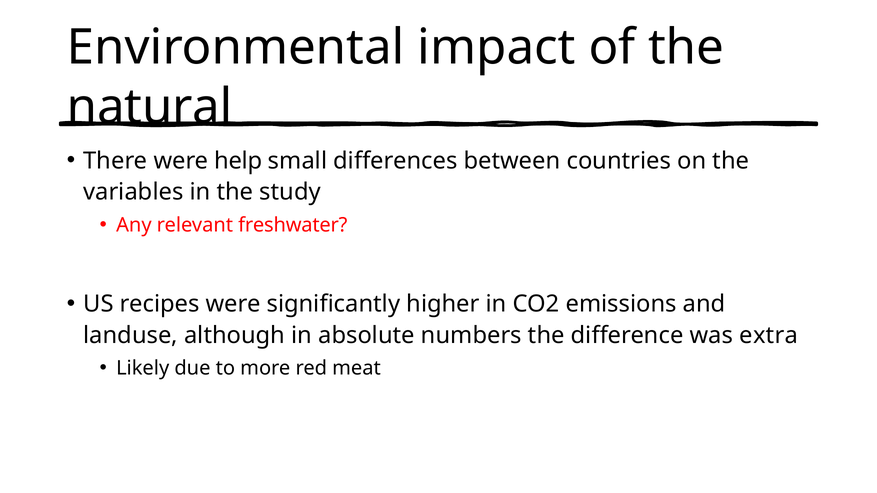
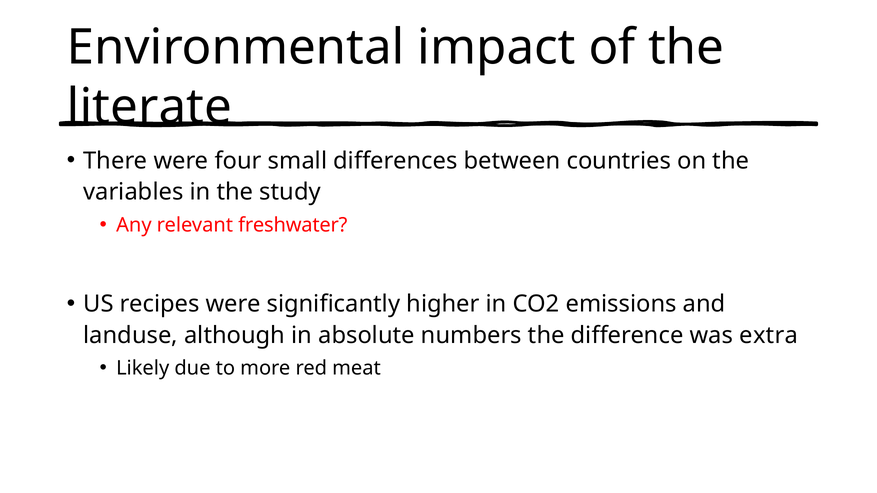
natural: natural -> literate (149, 107)
help: help -> four (238, 161)
